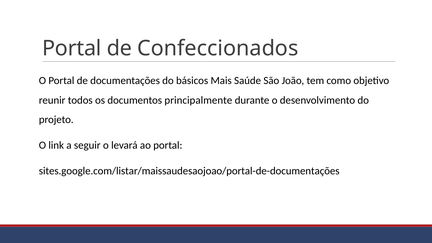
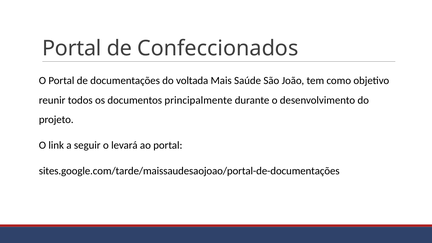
básicos: básicos -> voltada (192, 81)
sites.google.com/listar/maissaudesaojoao/portal-de-documentações: sites.google.com/listar/maissaudesaojoao/portal-de-documentações -> sites.google.com/tarde/maissaudesaojoao/portal-de-documentações (189, 171)
